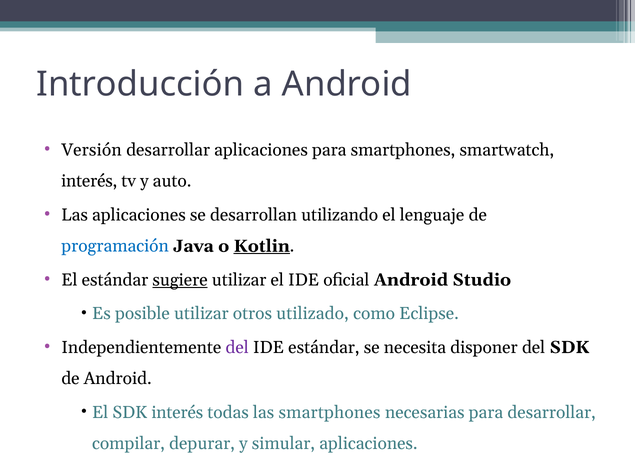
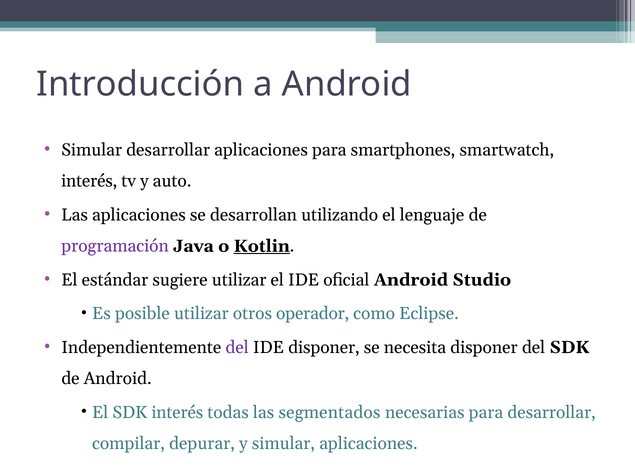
Versión: Versión -> Simular (92, 150)
programación colour: blue -> purple (115, 246)
sugiere underline: present -> none (180, 280)
utilizado: utilizado -> operador (313, 314)
IDE estándar: estándar -> disponer (324, 347)
las smartphones: smartphones -> segmentados (330, 412)
